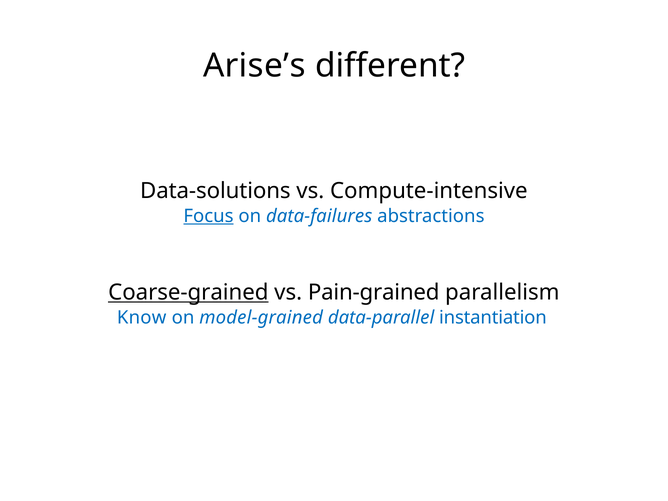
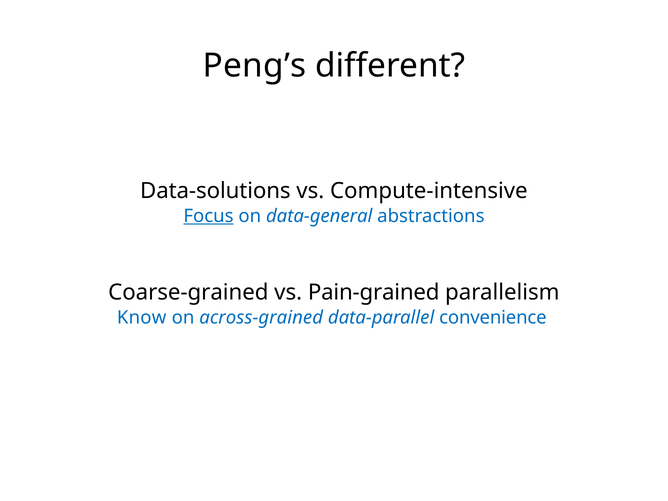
Arise’s: Arise’s -> Peng’s (254, 66)
data-failures: data-failures -> data-general (319, 216)
Coarse-grained underline: present -> none (188, 292)
model-grained: model-grained -> across-grained (261, 318)
instantiation: instantiation -> convenience (493, 318)
